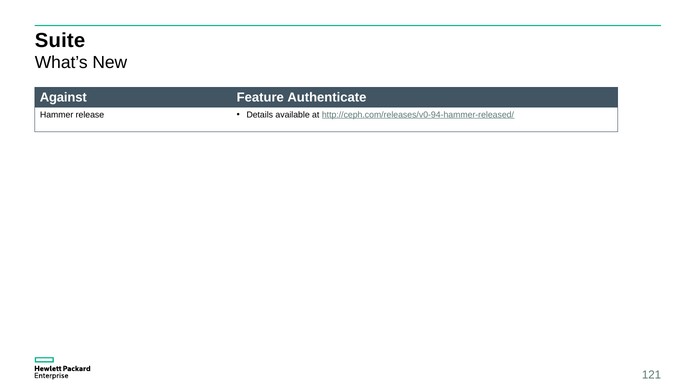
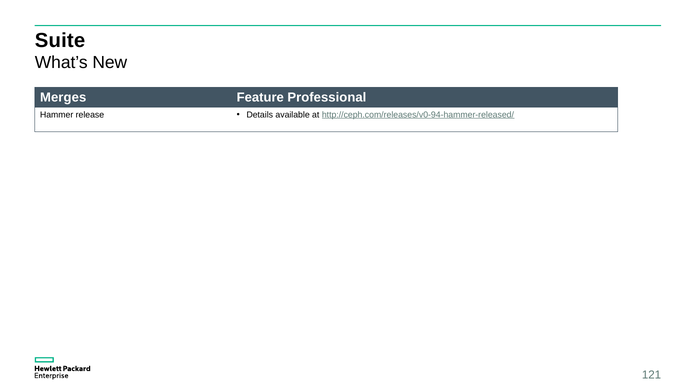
Against: Against -> Merges (63, 97)
Authenticate: Authenticate -> Professional (327, 97)
